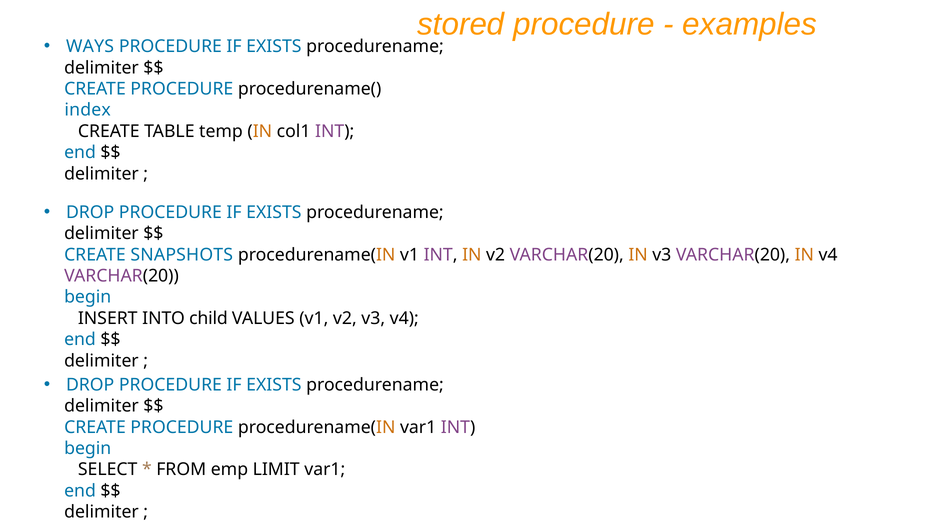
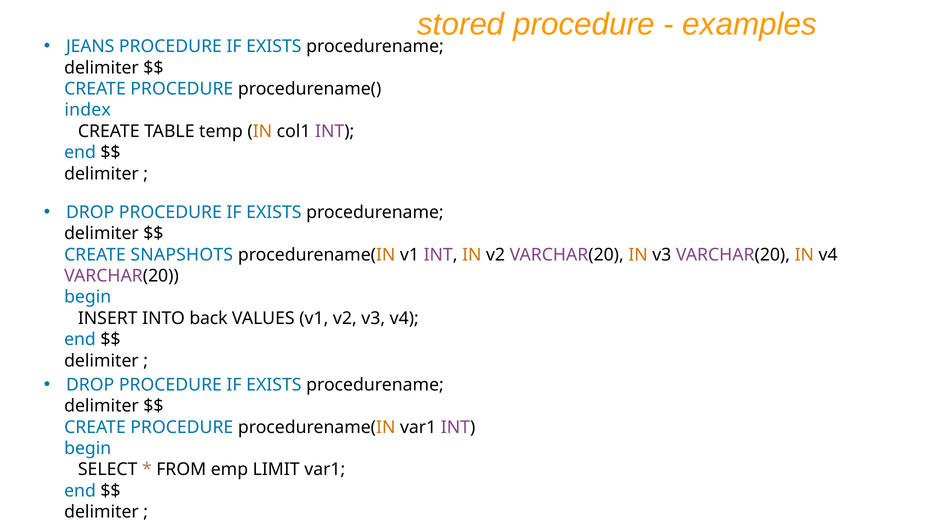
WAYS: WAYS -> JEANS (90, 47)
child: child -> back (208, 318)
